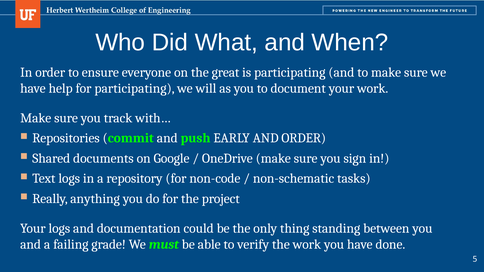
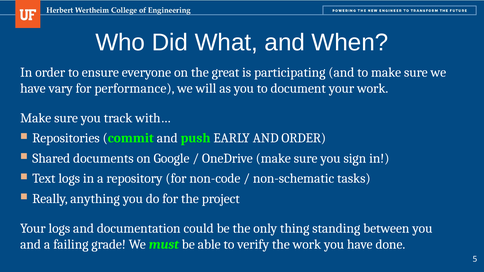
help: help -> vary (61, 89)
for participating: participating -> performance (134, 89)
